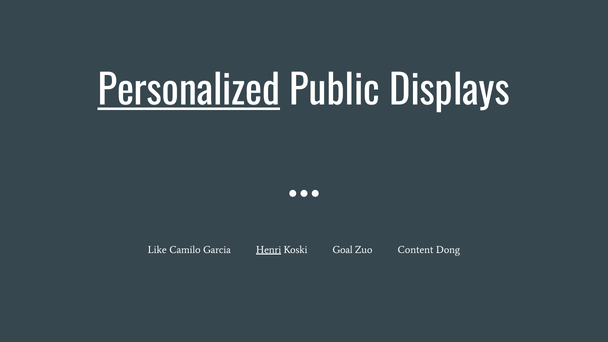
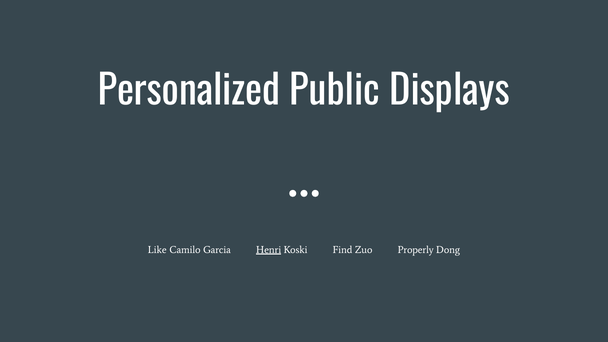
Personalized underline: present -> none (189, 91)
Goal: Goal -> Find (343, 250)
Content: Content -> Properly (416, 250)
